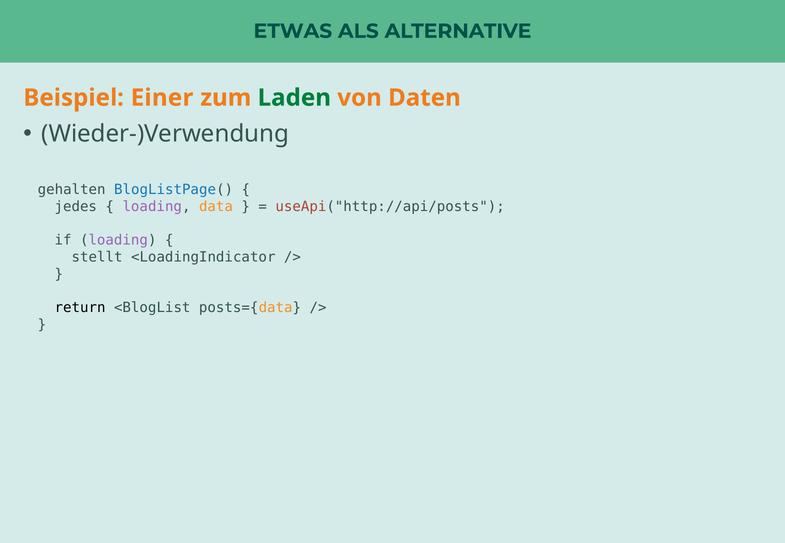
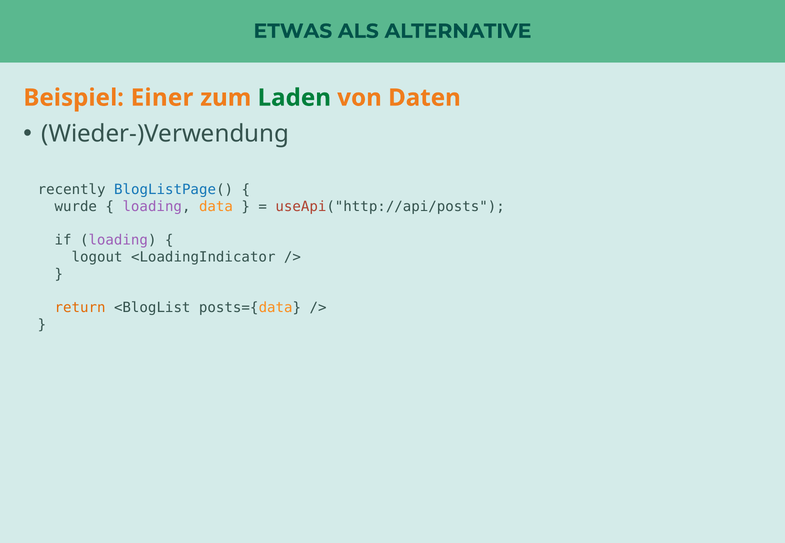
gehalten: gehalten -> recently (72, 190)
jedes: jedes -> wurde (76, 207)
stellt: stellt -> logout (97, 257)
return colour: black -> orange (80, 308)
